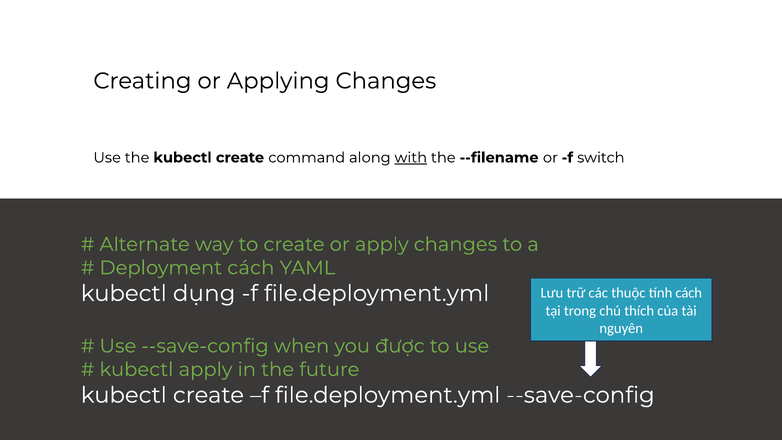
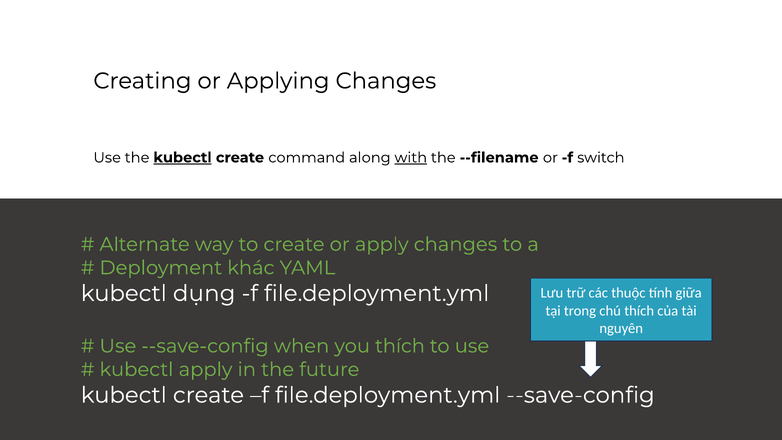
kubectl underline: none -> present (183, 158)
Deployment cách: cách -> khác (251, 268)
tính cách: cách -> giữa (689, 293)
you được: được -> thích (400, 346)
